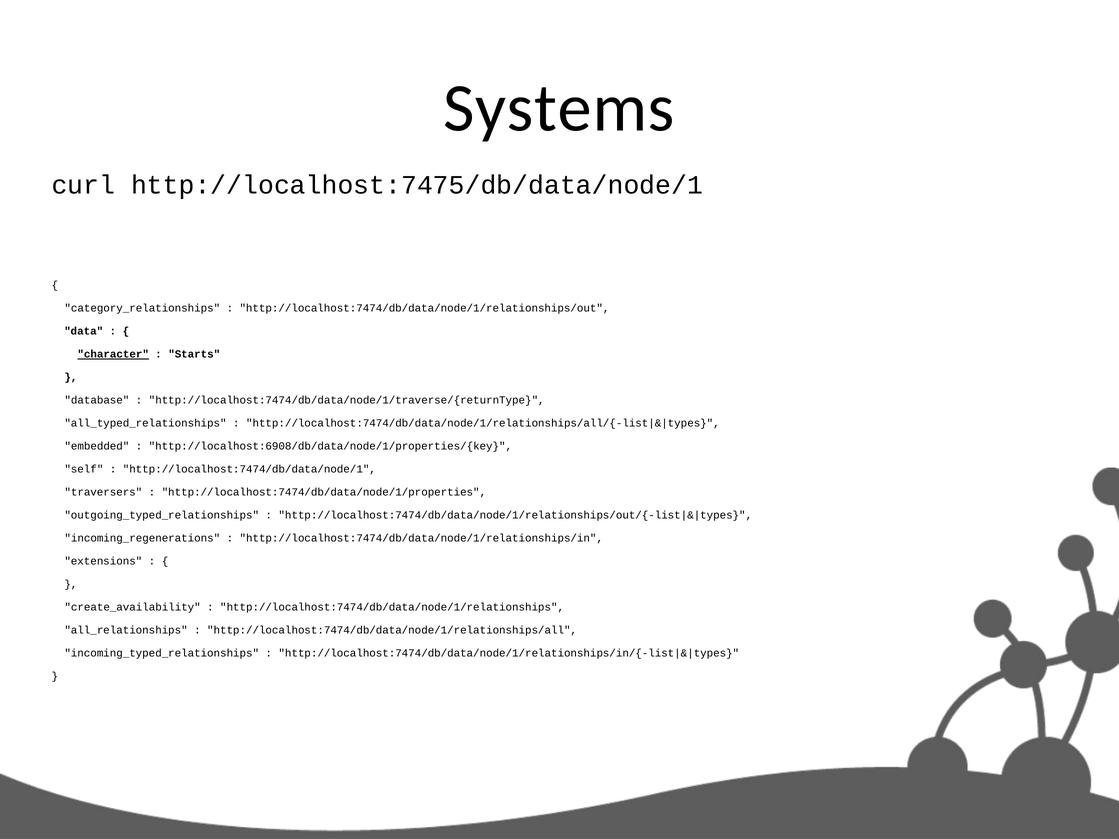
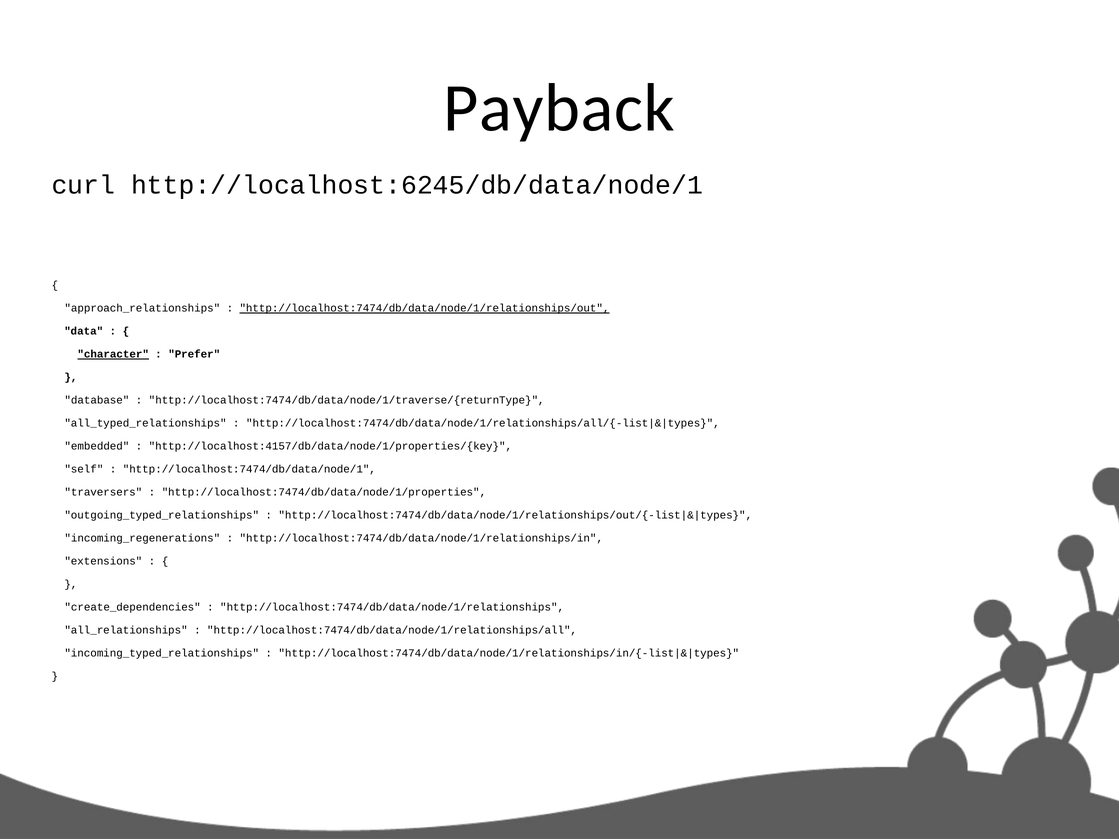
Systems: Systems -> Payback (559, 108)
http://localhost:7475/db/data/node/1: http://localhost:7475/db/data/node/1 -> http://localhost:6245/db/data/node/1 (417, 185)
category_relationships: category_relationships -> approach_relationships (142, 308)
http://localhost:7474/db/data/node/1/relationships/out underline: none -> present (424, 308)
Starts: Starts -> Prefer (194, 354)
http://localhost:6908/db/data/node/1/properties/{key: http://localhost:6908/db/data/node/1/properties/{key -> http://localhost:4157/db/data/node/1/properties/{key (330, 446)
create_availability: create_availability -> create_dependencies (133, 607)
